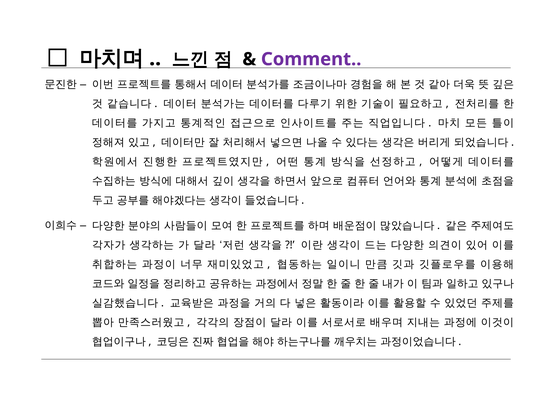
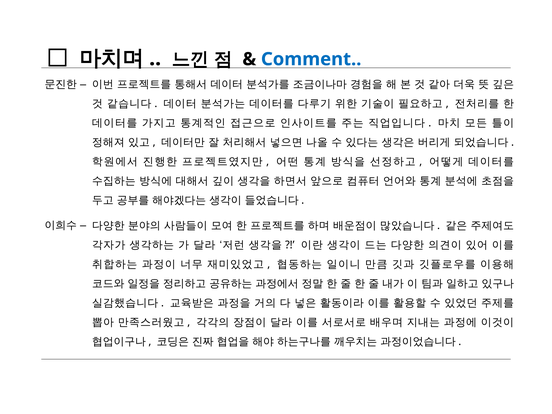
Comment colour: purple -> blue (311, 59)
